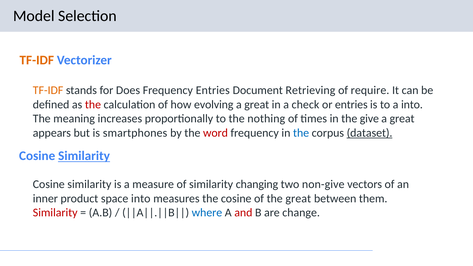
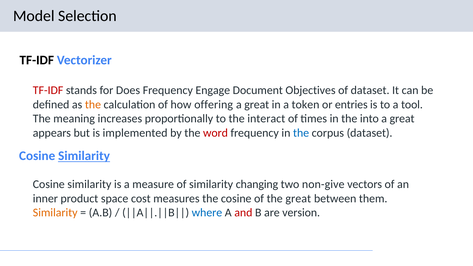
TF-IDF colour: orange -> black (37, 60)
TF-IDF colour: orange -> red (48, 90)
Frequency Entries: Entries -> Engage (213, 90)
Retrieving: Retrieving -> Objectives (311, 90)
of require: require -> dataset (370, 90)
the colour: red -> orange (93, 105)
evolving: evolving -> offering (214, 105)
check: check -> token (305, 105)
a into: into -> tool (412, 105)
nothing: nothing -> interact (266, 119)
give: give -> into (369, 119)
smartphones: smartphones -> implemented (135, 133)
dataset underline: present -> none (370, 133)
space into: into -> cost (141, 199)
Similarity colour: red -> orange (55, 213)
change: change -> version (301, 213)
